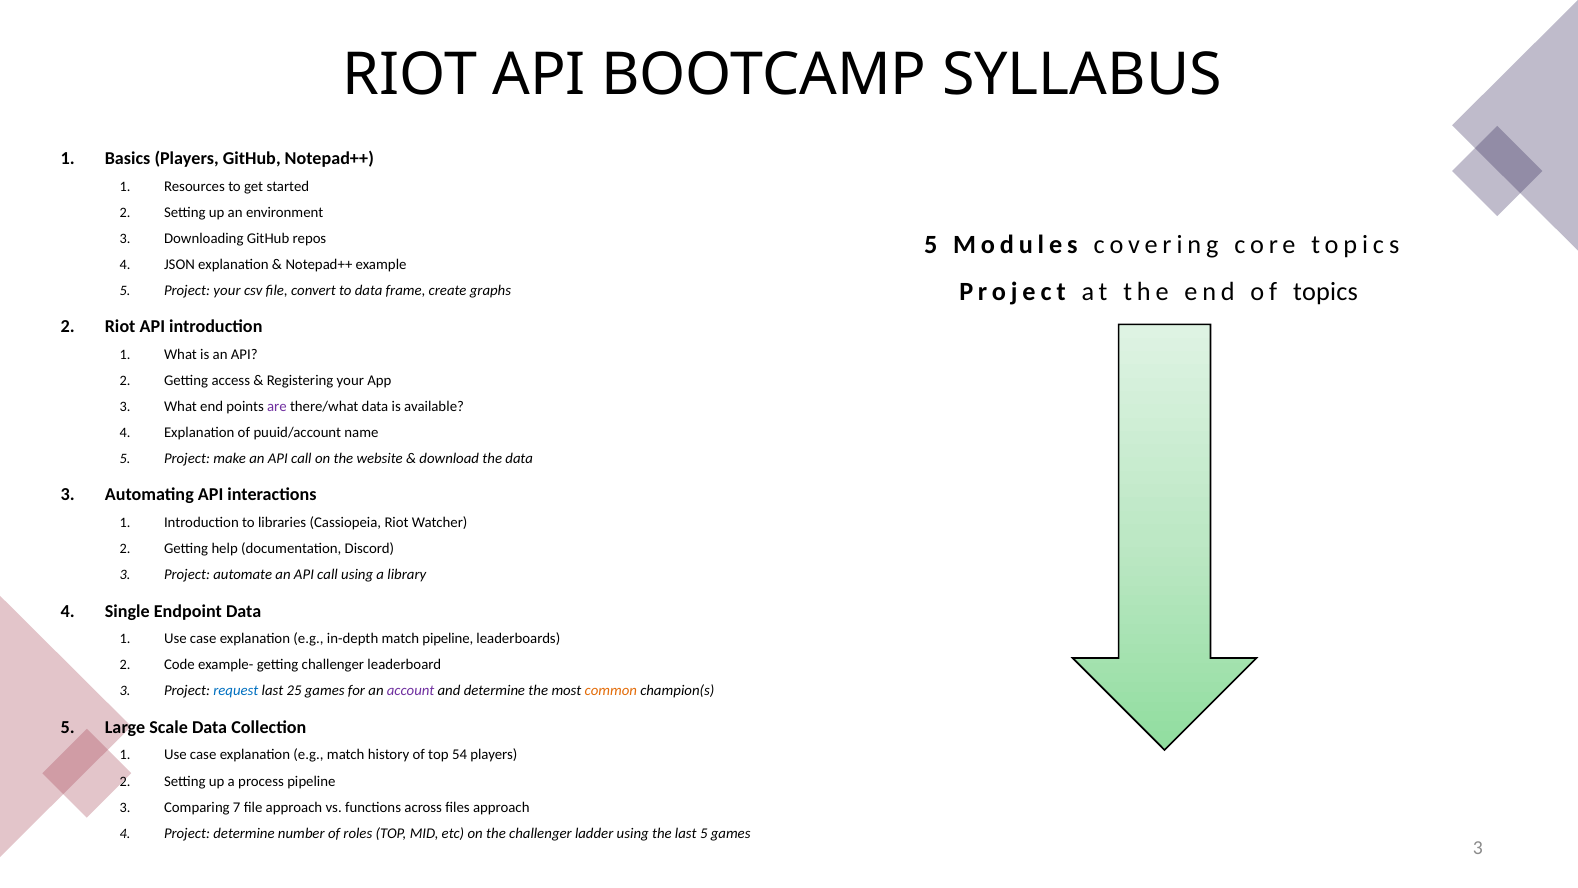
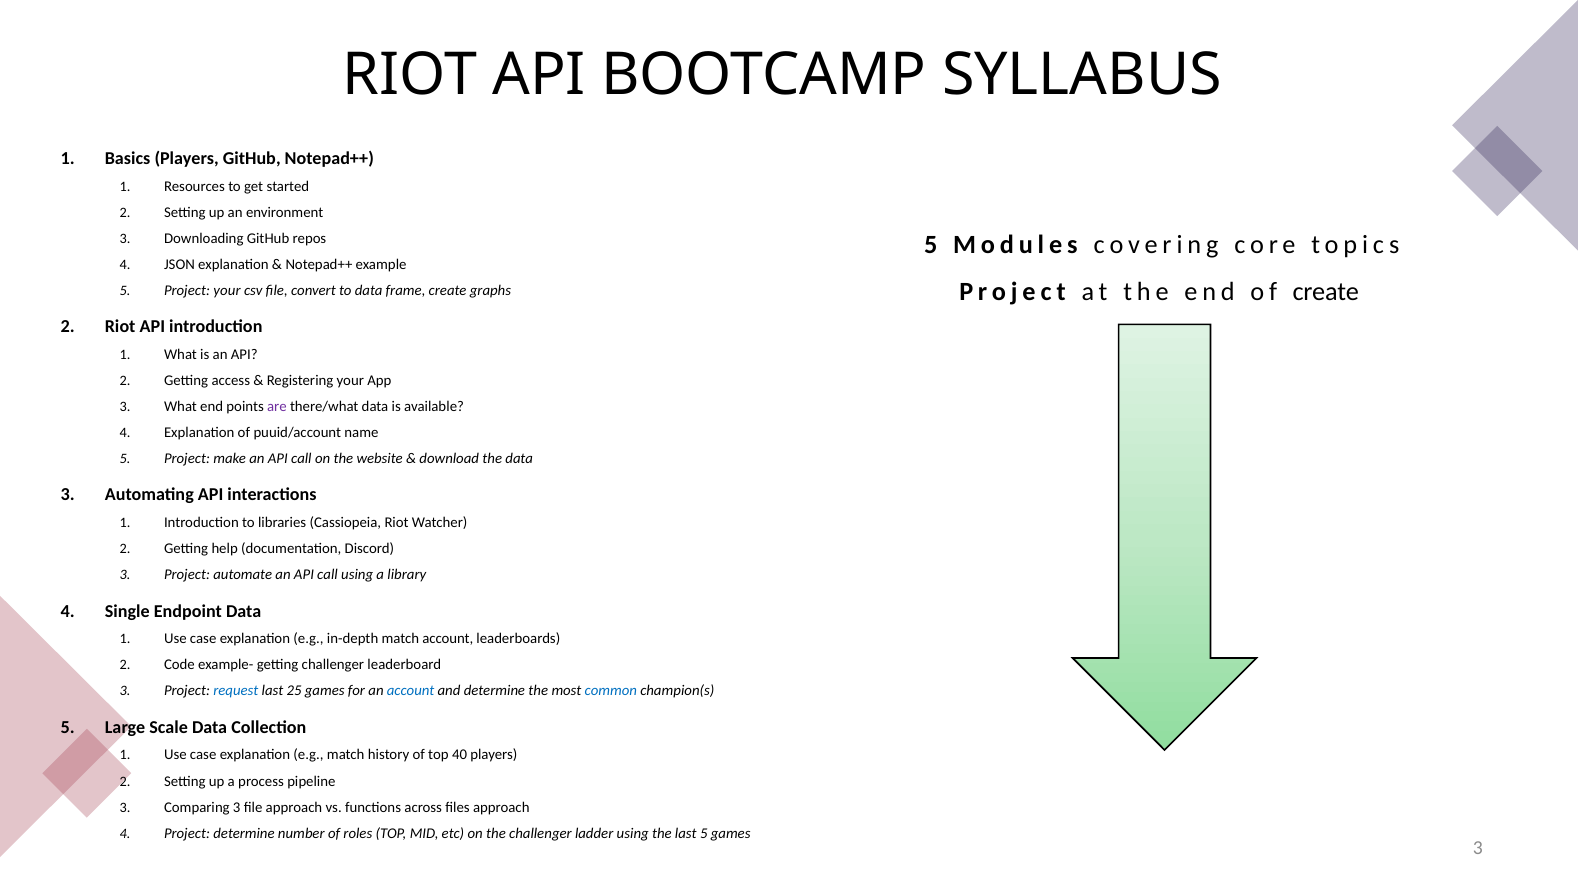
of topics: topics -> create (1326, 292)
match pipeline: pipeline -> account (448, 639)
account colour: purple -> blue (411, 691)
common colour: orange -> blue (611, 691)
54: 54 -> 40 (460, 755)
Comparing 7: 7 -> 3 (237, 807)
